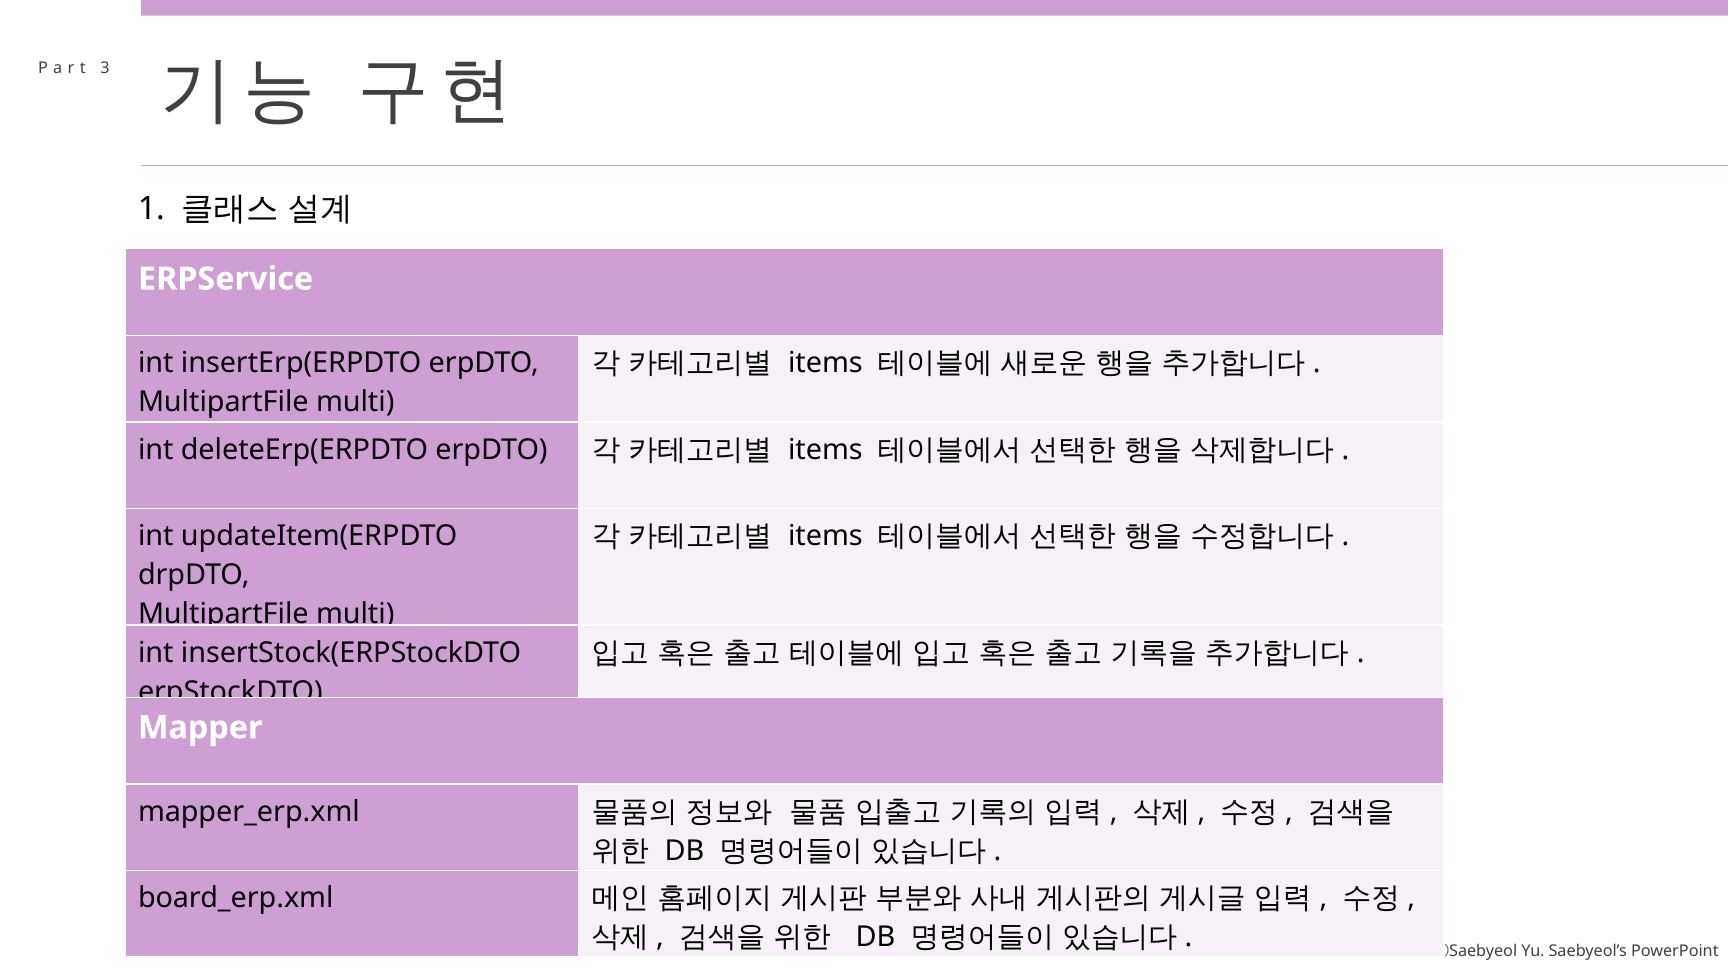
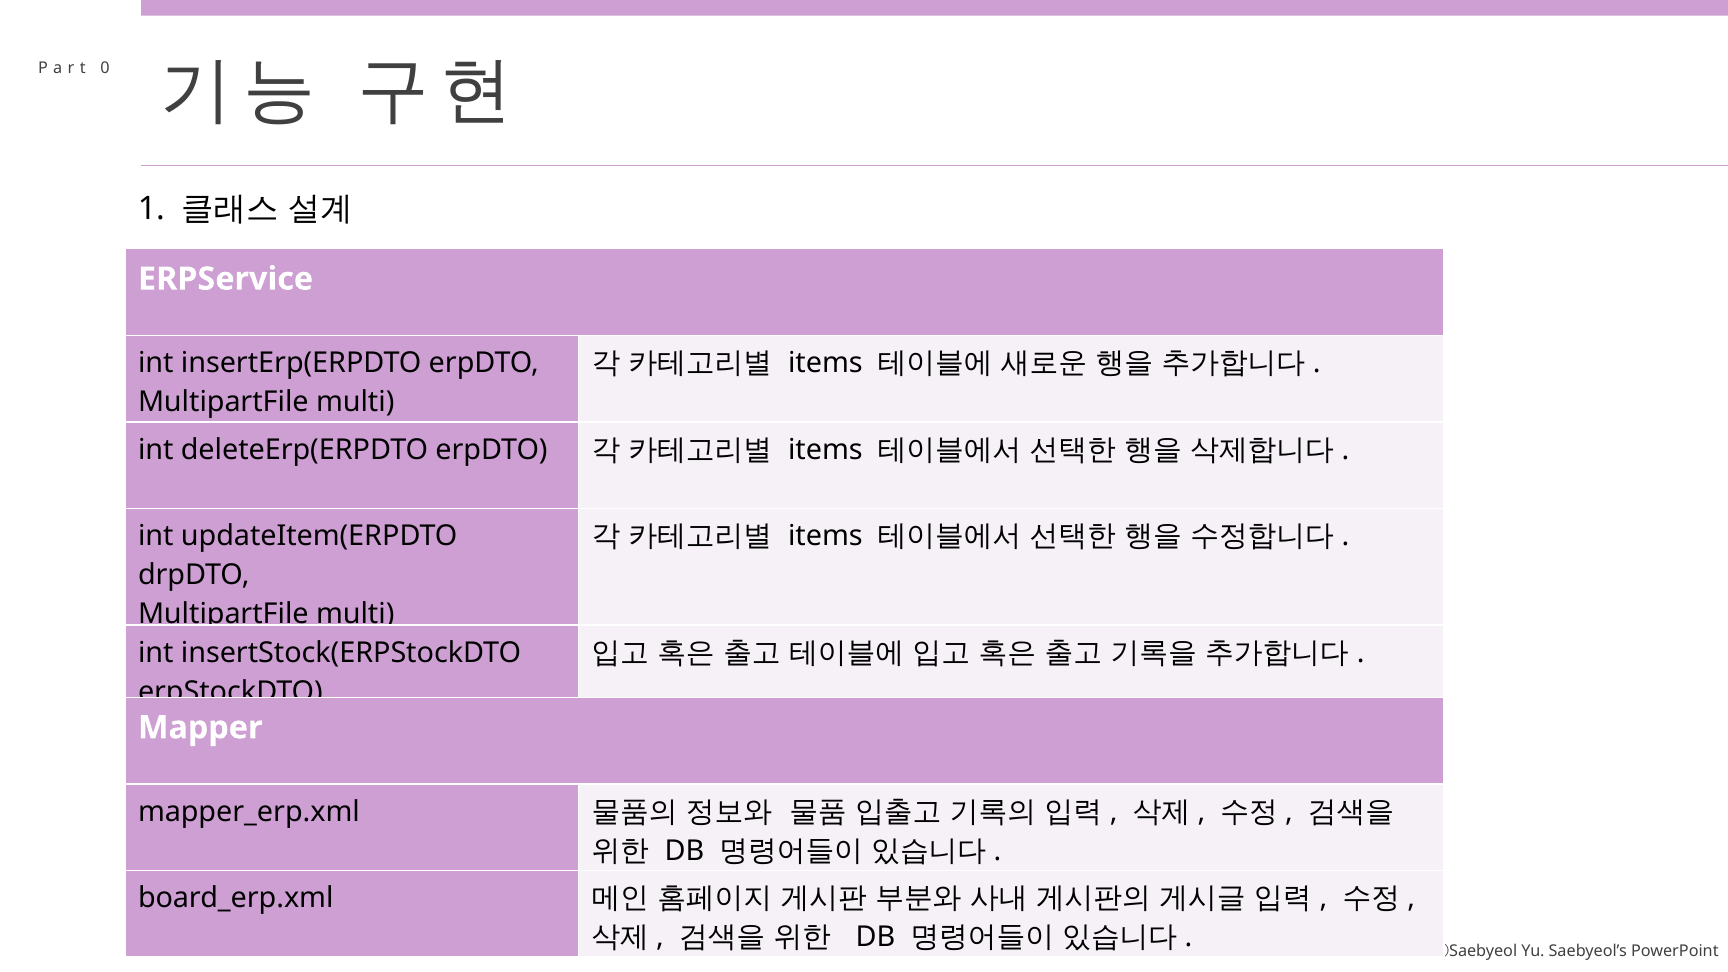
3: 3 -> 0 (105, 69)
